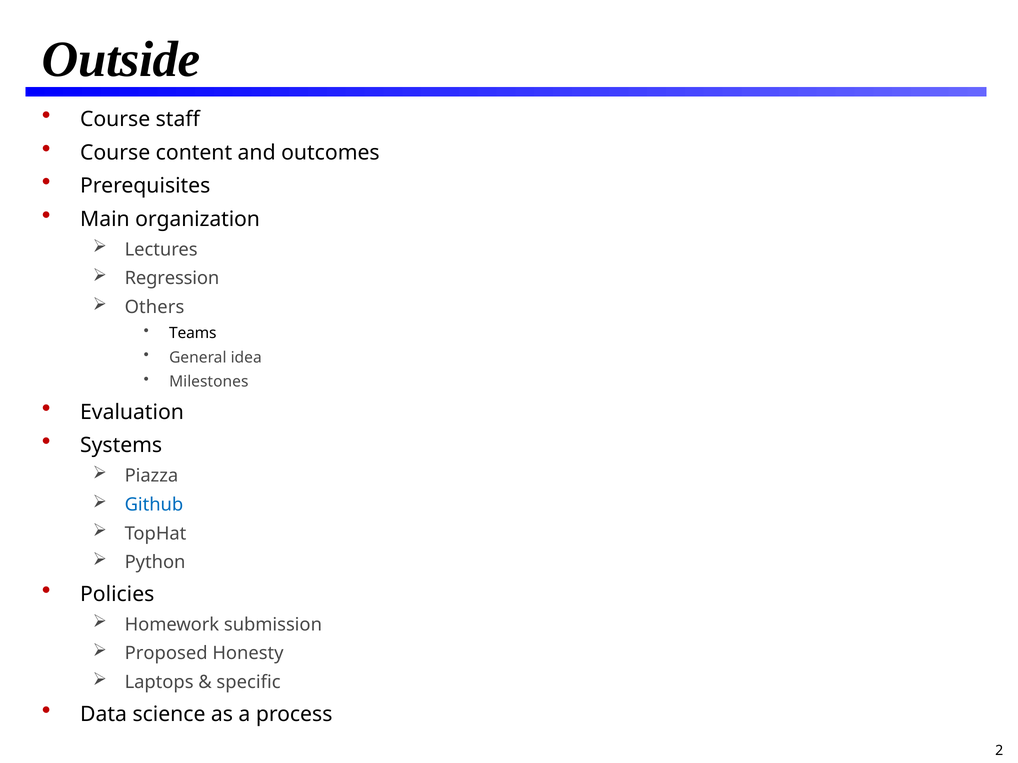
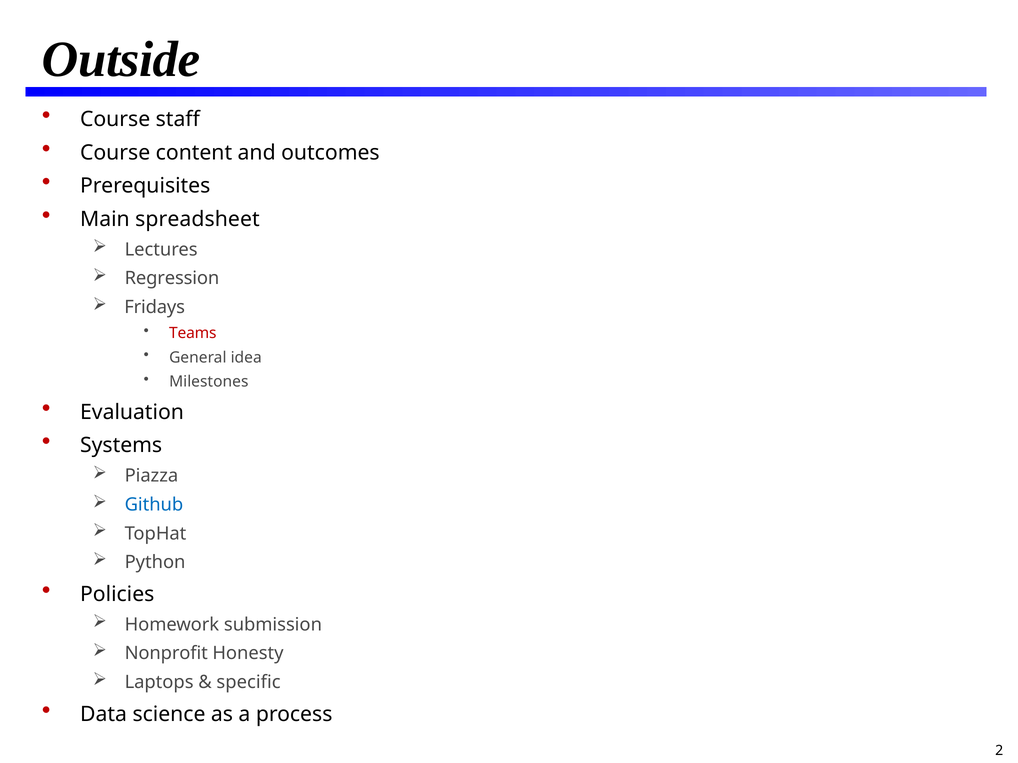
organization: organization -> spreadsheet (197, 219)
Others: Others -> Fridays (155, 307)
Teams colour: black -> red (193, 333)
Proposed: Proposed -> Nonprofit (166, 654)
